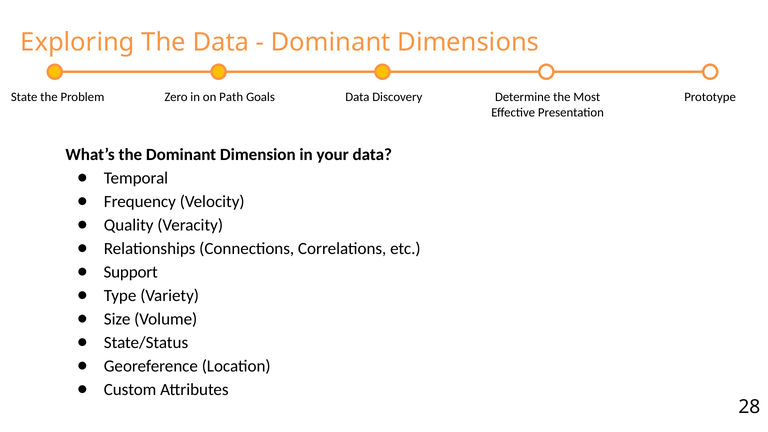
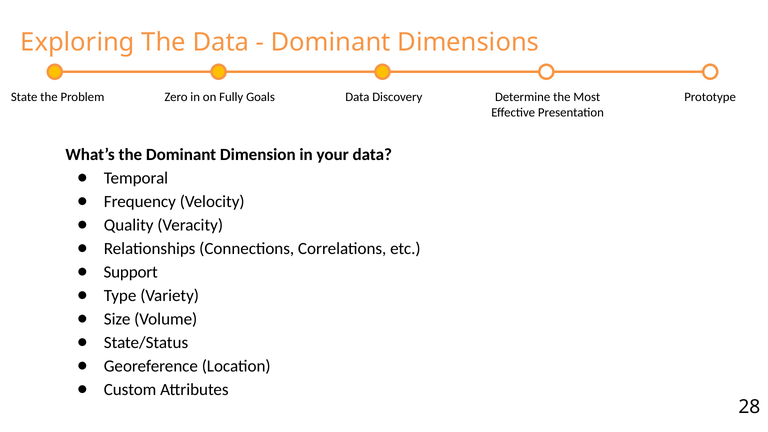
Path: Path -> Fully (231, 97)
